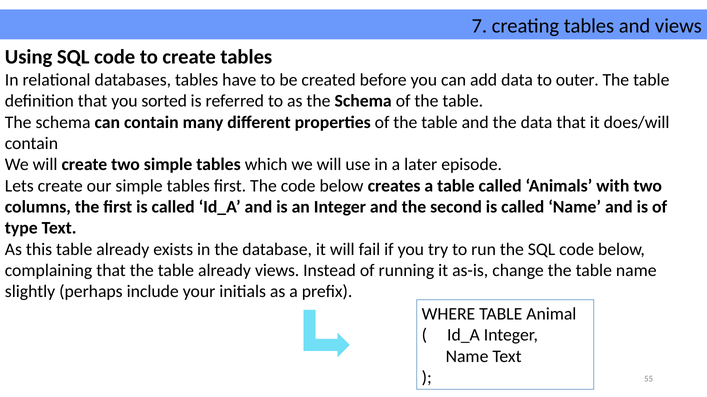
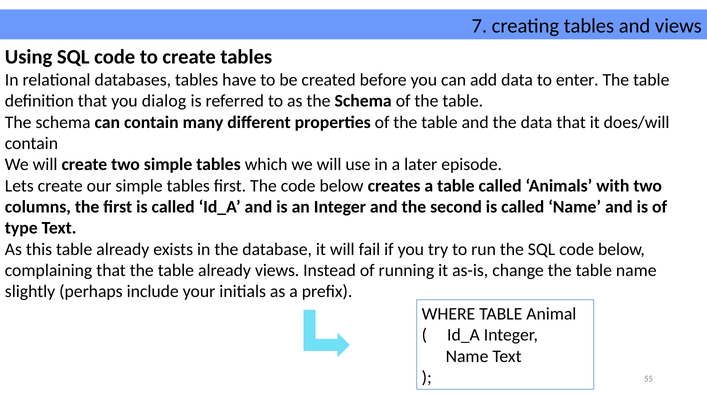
outer: outer -> enter (577, 80)
sorted: sorted -> dialog (164, 101)
